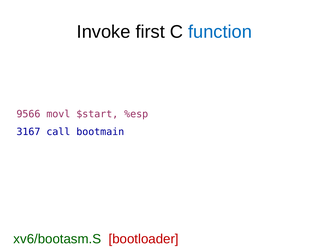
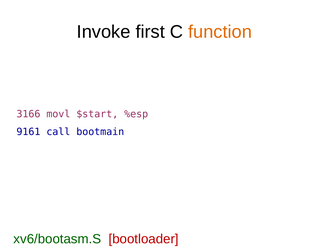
function colour: blue -> orange (220, 32)
9566: 9566 -> 3166 (28, 114)
3167: 3167 -> 9161 (28, 132)
